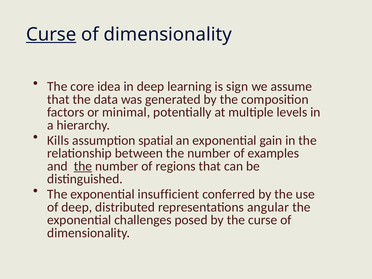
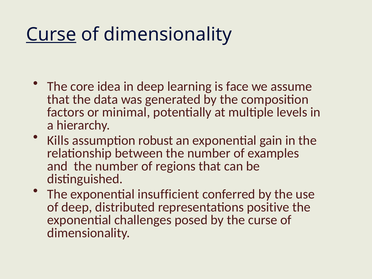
sign: sign -> face (237, 86)
spatial: spatial -> robust (156, 140)
the underline: present -> none (83, 166)
angular: angular -> positive (268, 207)
